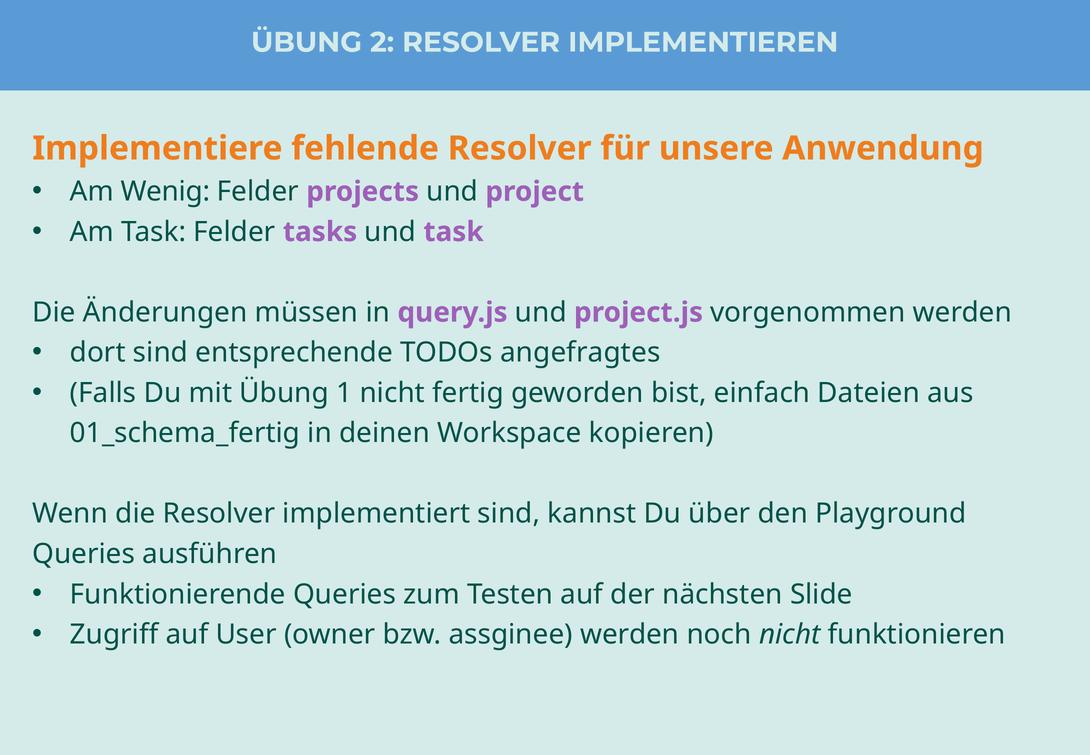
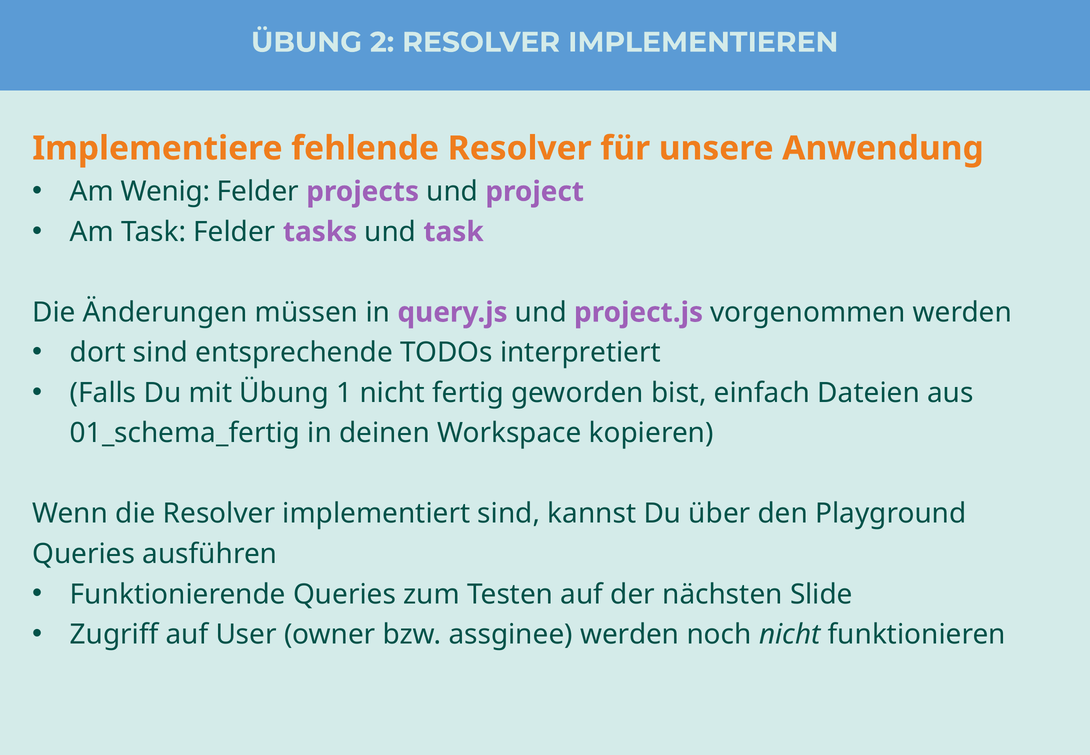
angefragtes: angefragtes -> interpretiert (580, 353)
